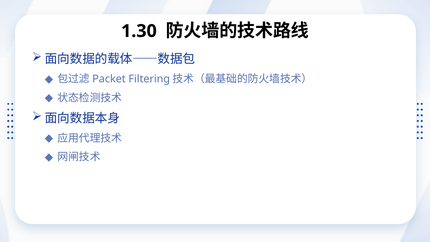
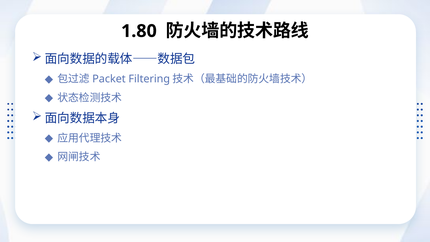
1.30: 1.30 -> 1.80 (139, 31)
